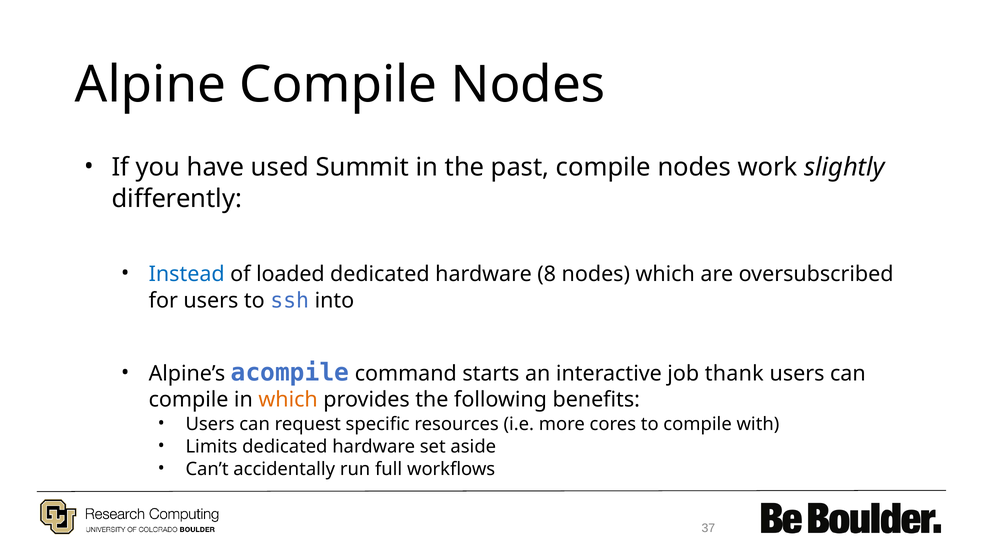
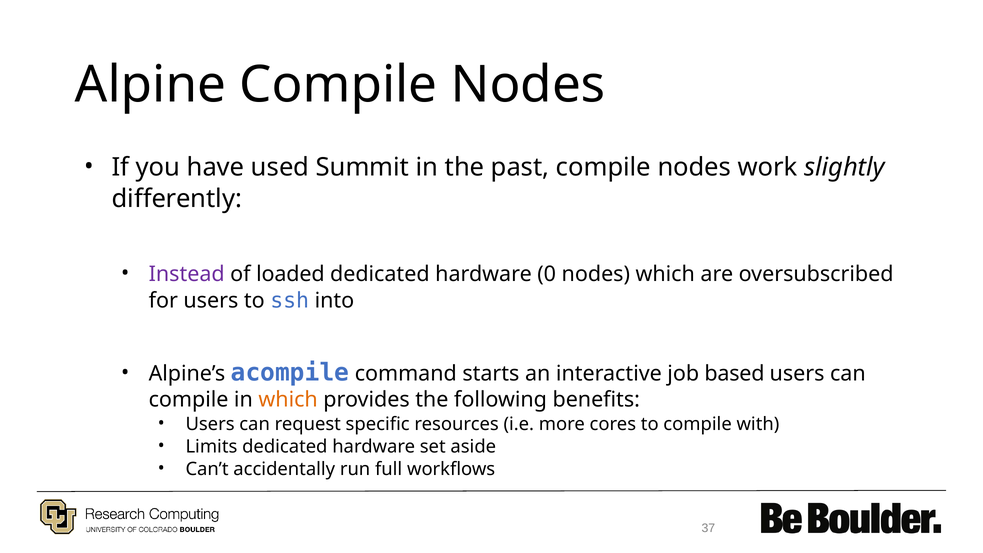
Instead colour: blue -> purple (187, 274)
8: 8 -> 0 (547, 274)
thank: thank -> based (734, 373)
